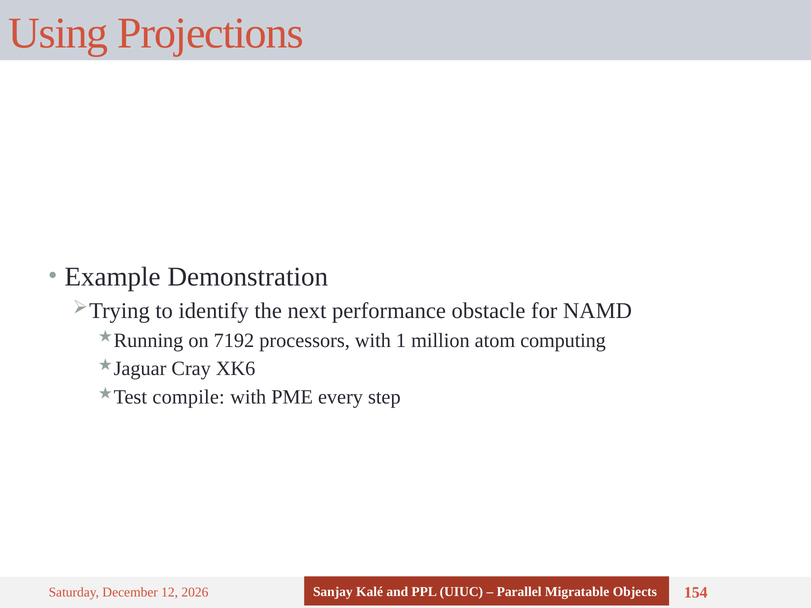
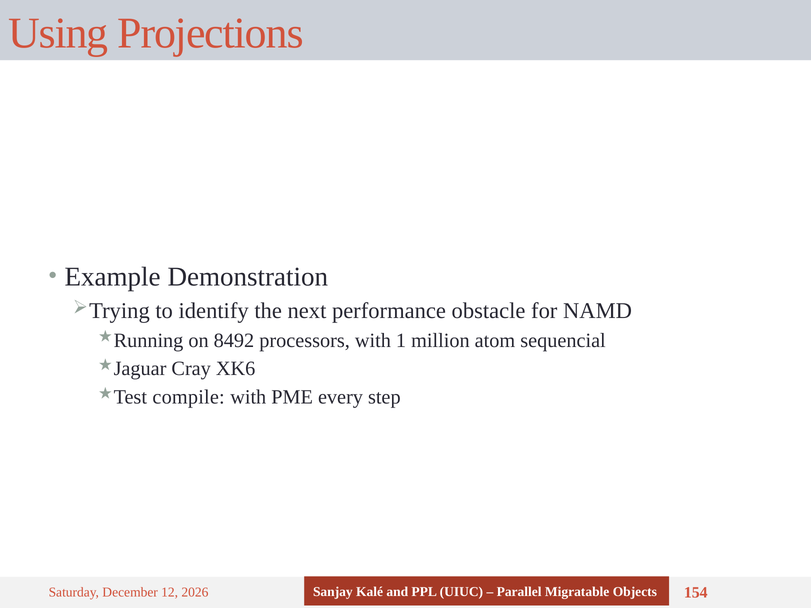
7192: 7192 -> 8492 (234, 341)
computing: computing -> sequencial (563, 341)
